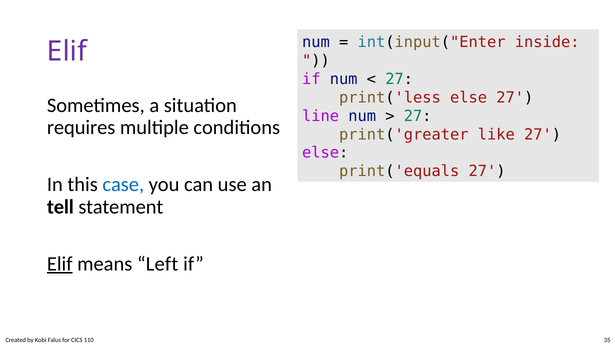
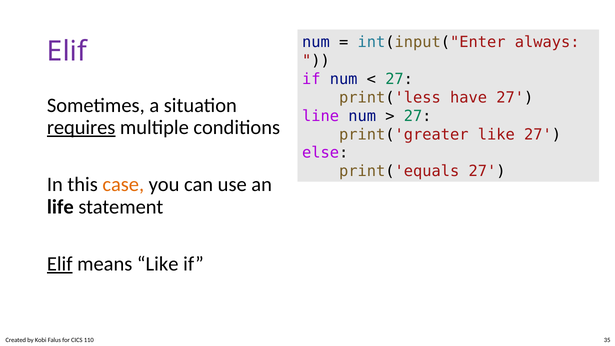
inside: inside -> always (547, 42)
print('less else: else -> have (469, 98)
requires underline: none -> present (81, 128)
case colour: blue -> orange (123, 185)
tell: tell -> life (60, 207)
means Left: Left -> Like (158, 264)
